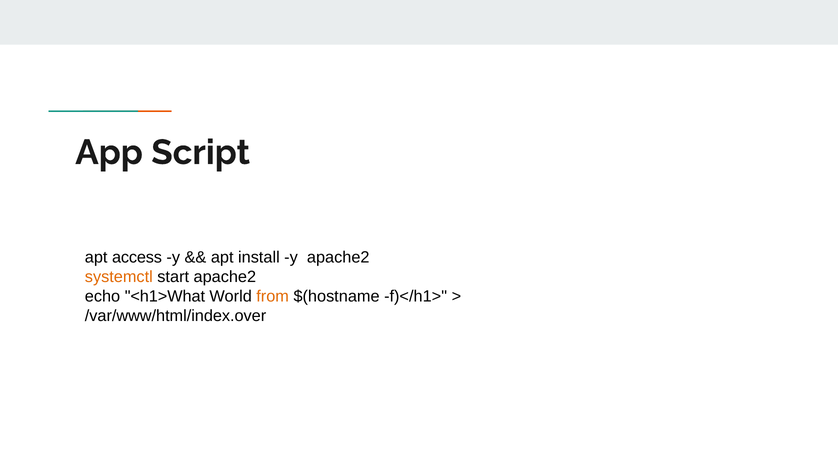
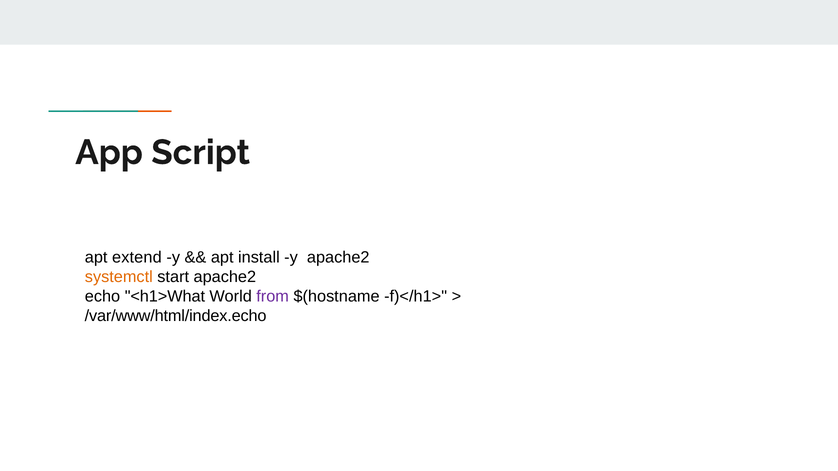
access: access -> extend (137, 257)
from colour: orange -> purple (273, 297)
/var/www/html/index.over: /var/www/html/index.over -> /var/www/html/index.echo (176, 316)
